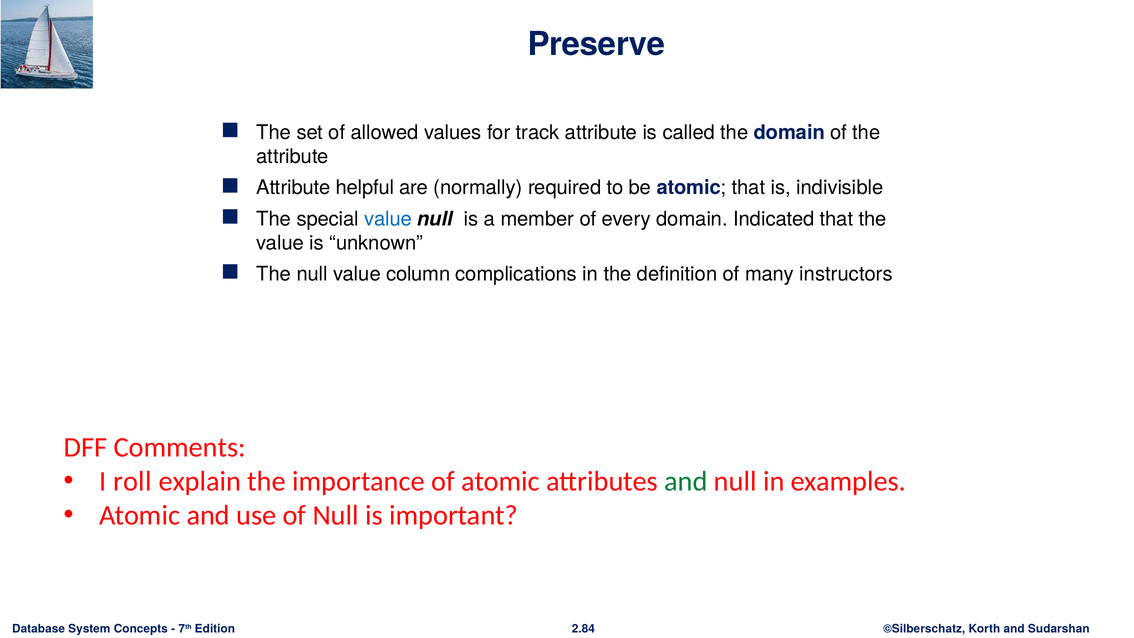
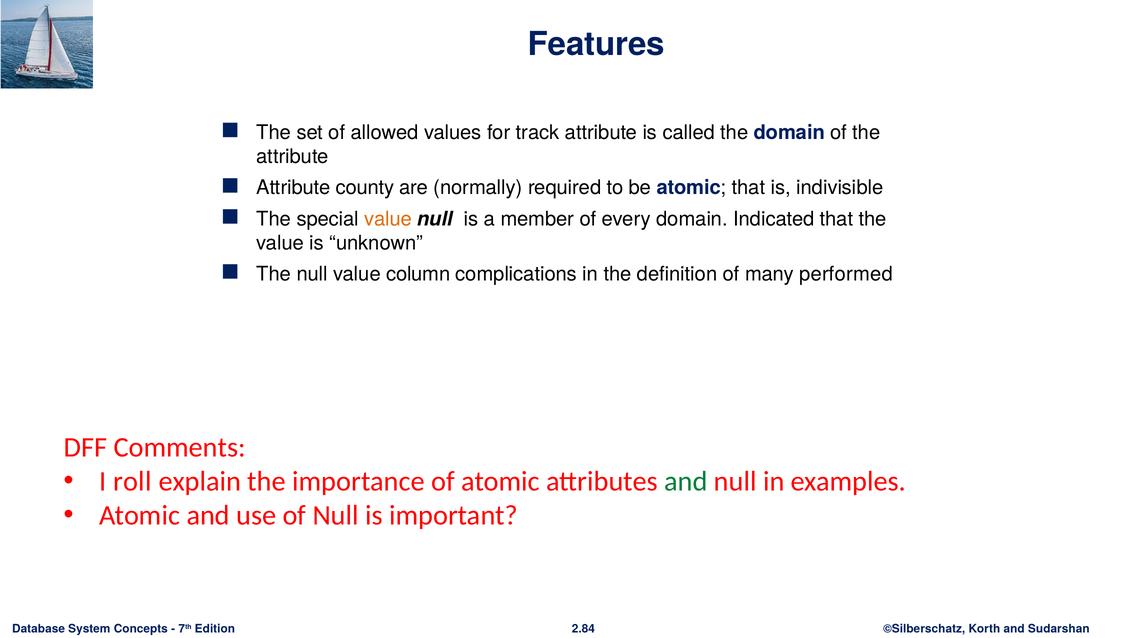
Preserve: Preserve -> Features (596, 44)
helpful: helpful -> county (365, 188)
value colour: blue -> orange (388, 219)
instructors: instructors -> performed (846, 274)
